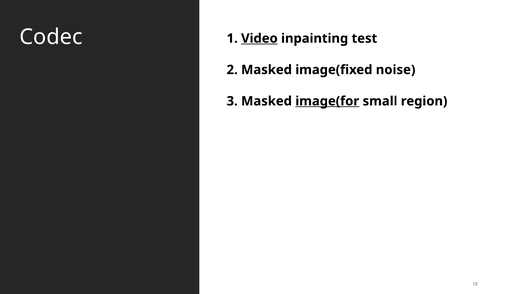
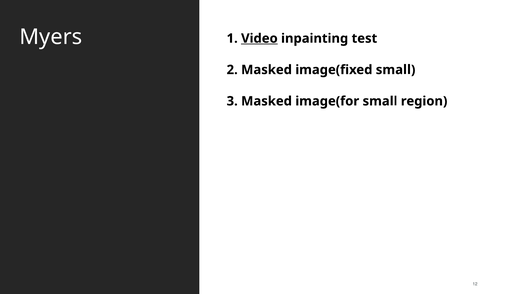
Codec: Codec -> Myers (51, 37)
image(fixed noise: noise -> small (396, 70)
image(for underline: present -> none (327, 101)
